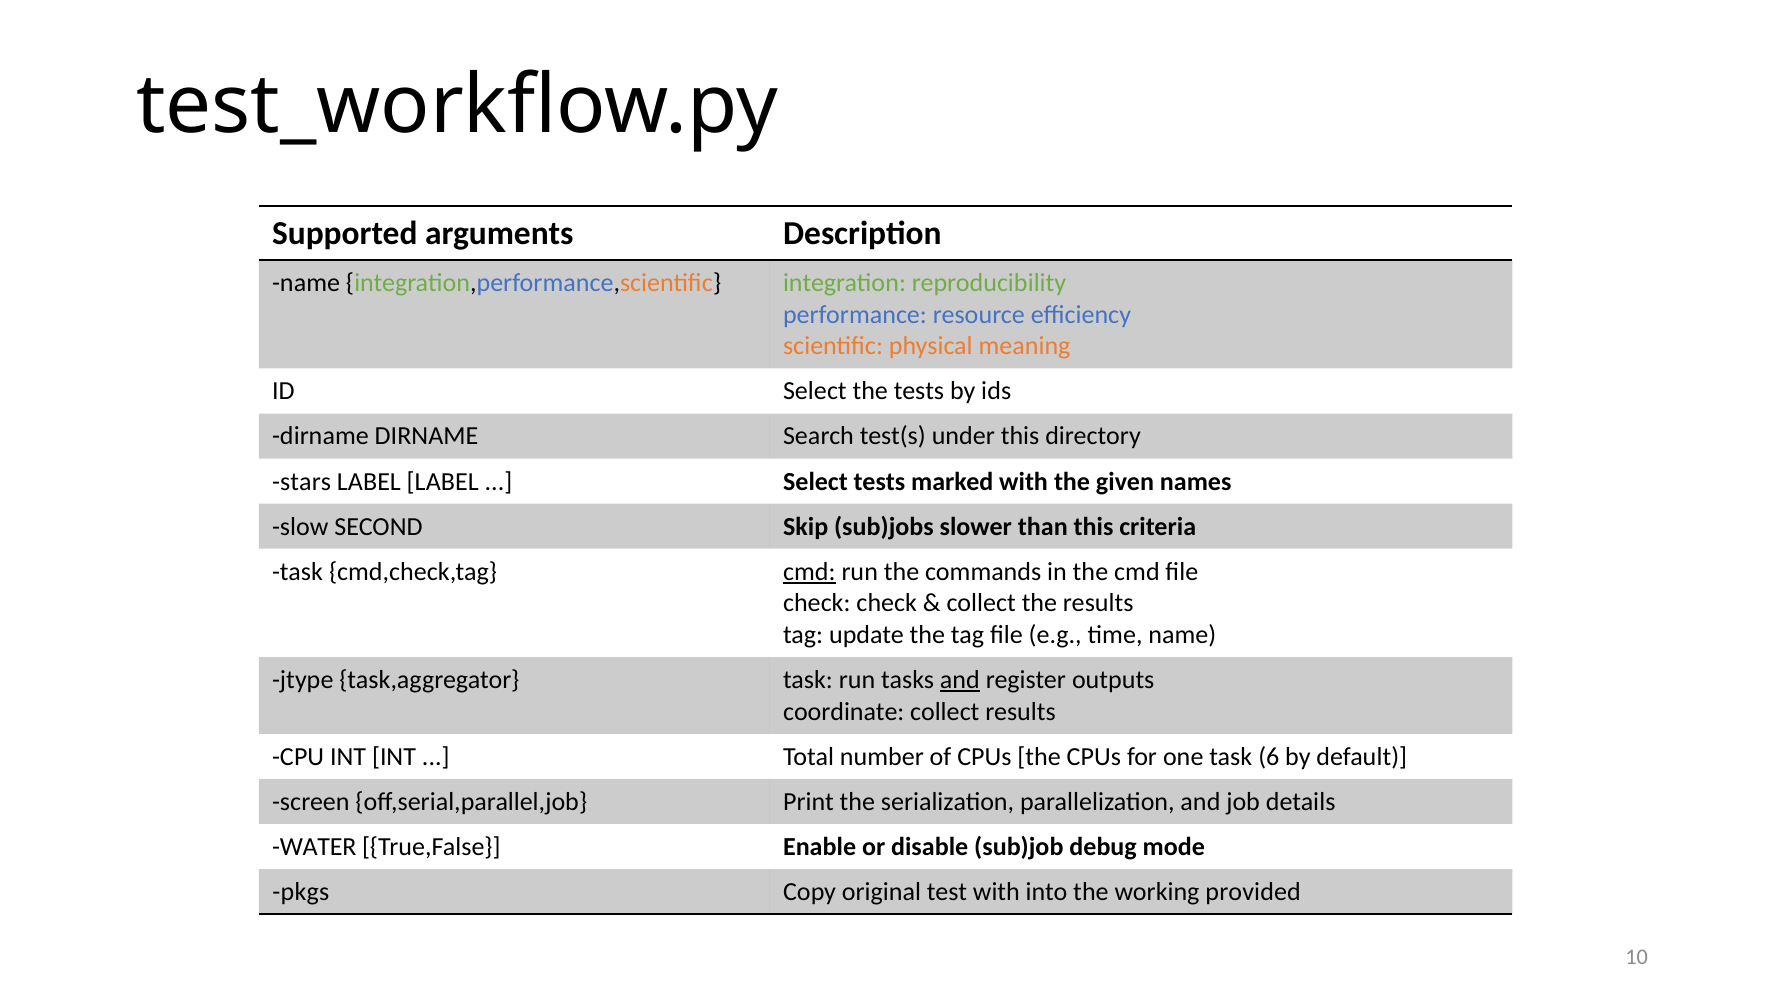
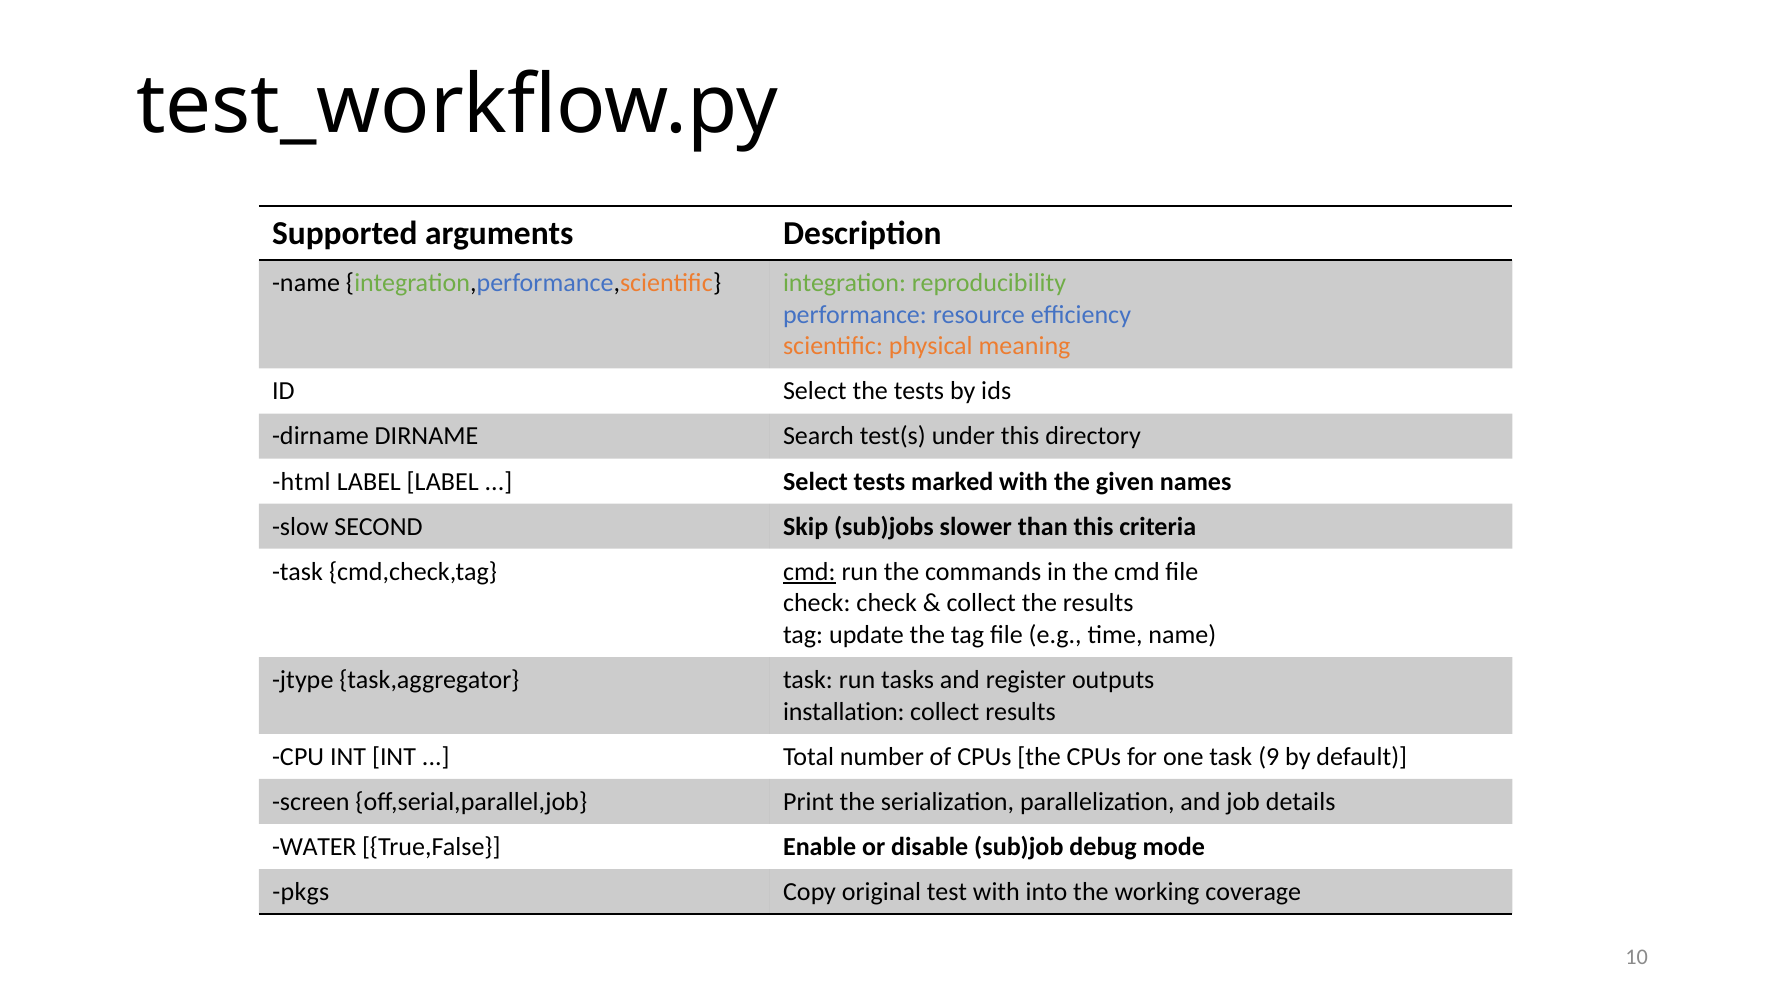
stars: stars -> html (302, 482)
and underline: present -> none (960, 680)
coordinate: coordinate -> installation (844, 712)
6: 6 -> 9 (1269, 757)
provided: provided -> coverage (1253, 892)
